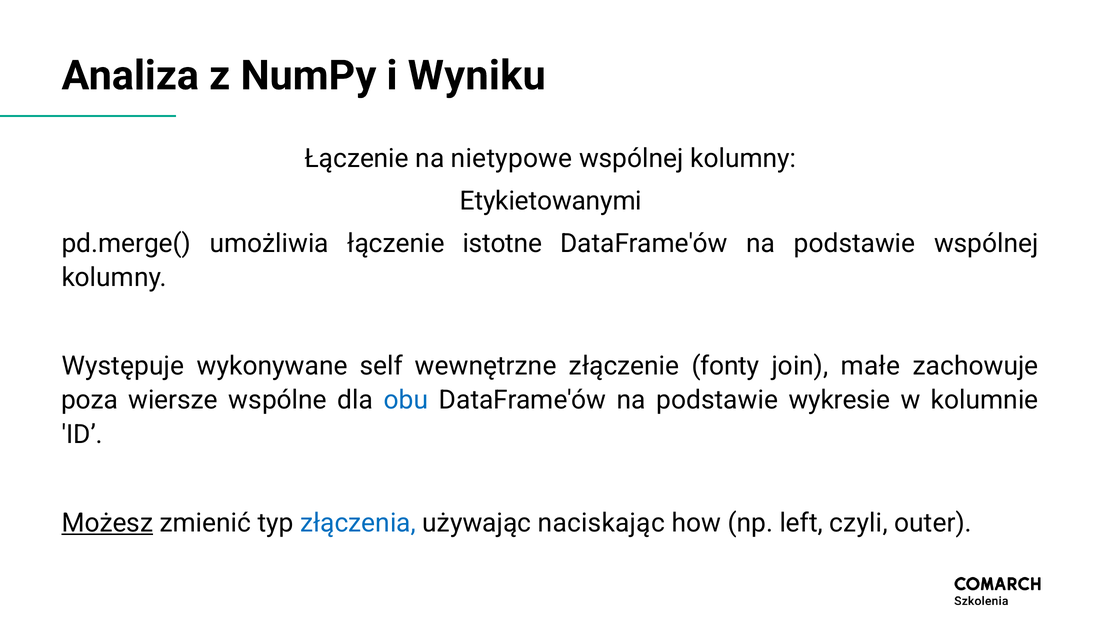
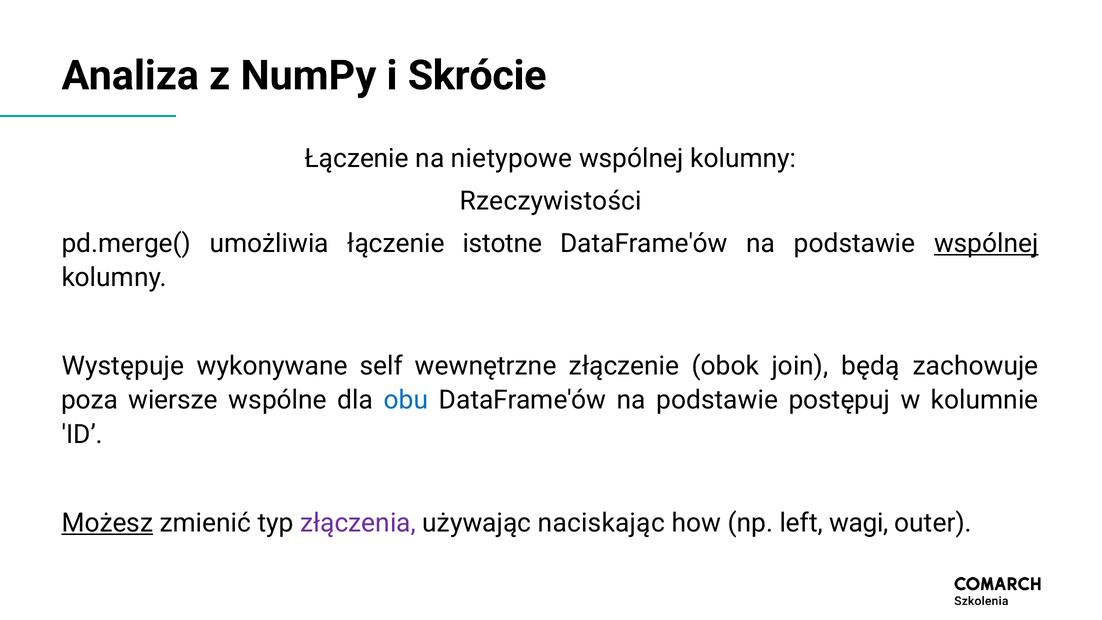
Wyniku: Wyniku -> Skrócie (477, 76)
Etykietowanymi: Etykietowanymi -> Rzeczywistości (551, 201)
wspólnej underline: none -> present (986, 243)
fonty: fonty -> obok (725, 366)
małe: małe -> będą (870, 366)
wykresie: wykresie -> postępuj (839, 400)
złączenia colour: blue -> purple (358, 523)
czyli: czyli -> wagi (859, 523)
